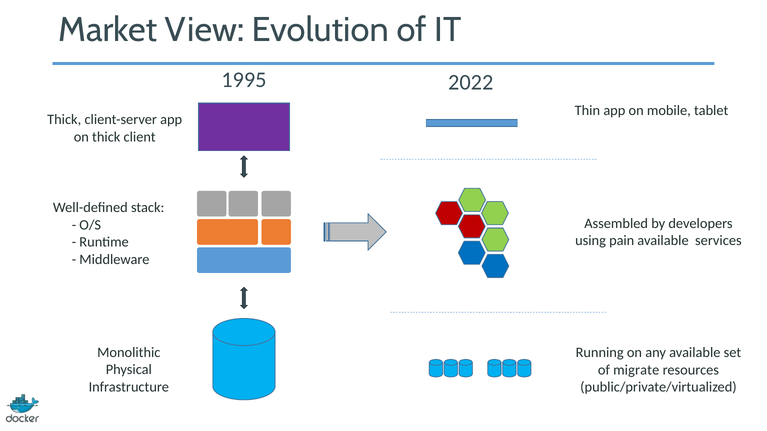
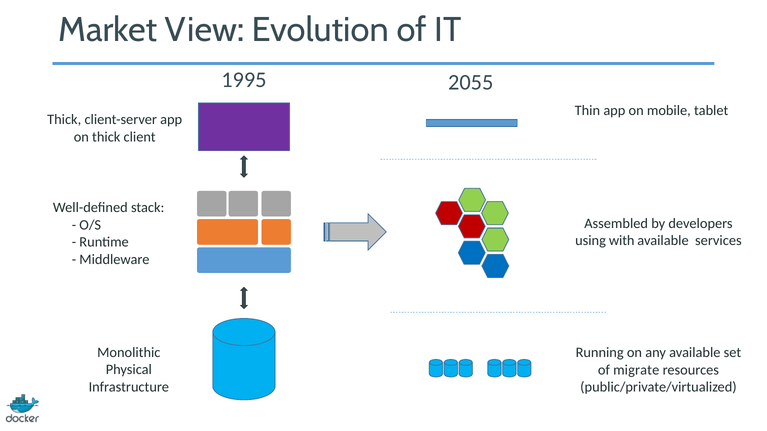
2022: 2022 -> 2055 (471, 83)
pain: pain -> with (622, 241)
